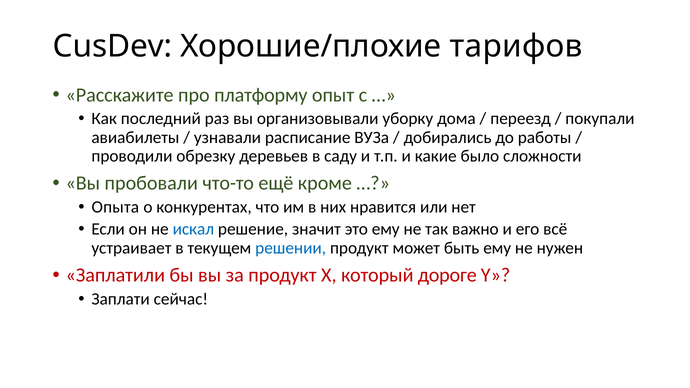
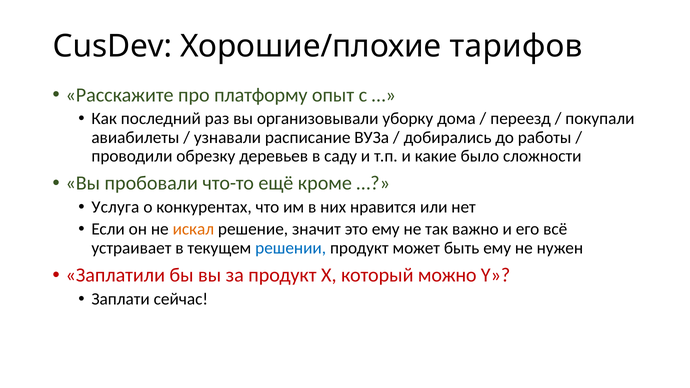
Опыта: Опыта -> Услуга (115, 207)
искал colour: blue -> orange (193, 229)
дороге: дороге -> можно (447, 275)
